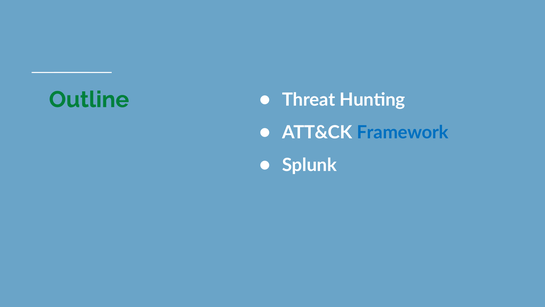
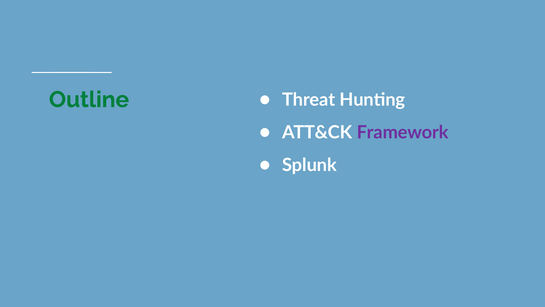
Framework colour: blue -> purple (403, 132)
